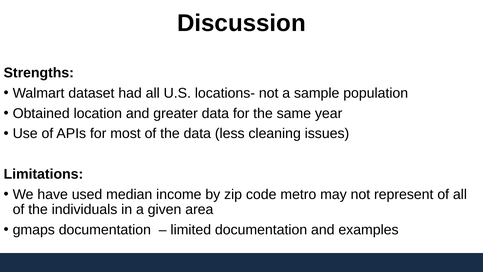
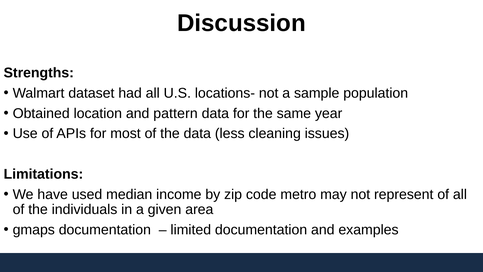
greater: greater -> pattern (176, 113)
